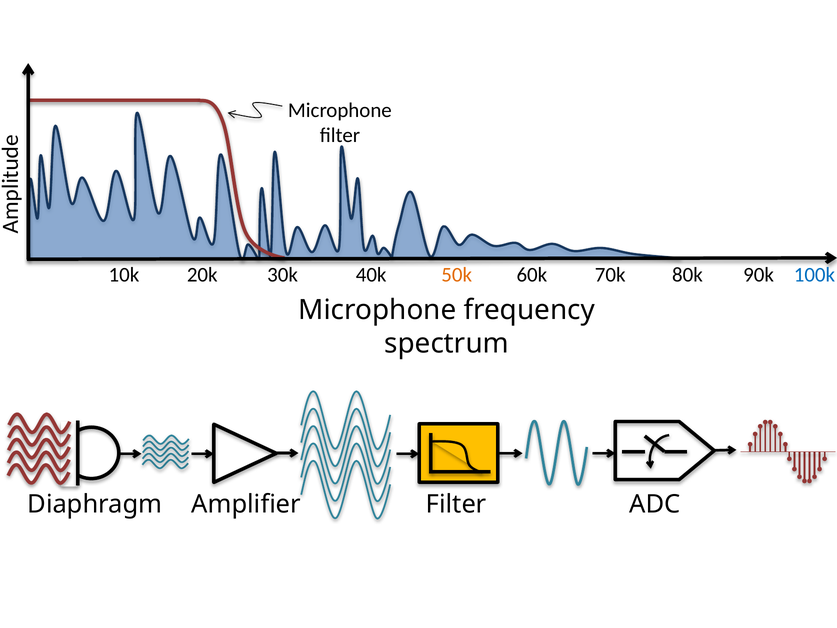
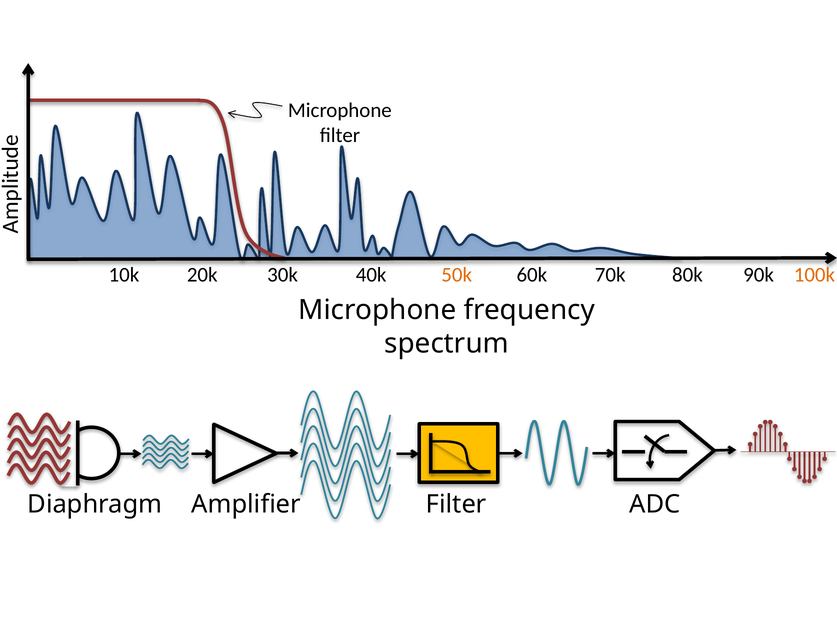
100k colour: blue -> orange (814, 275)
